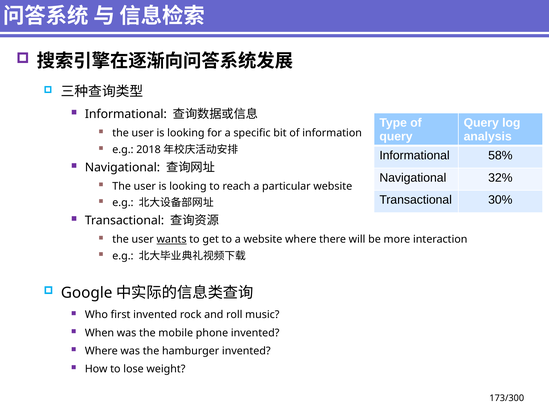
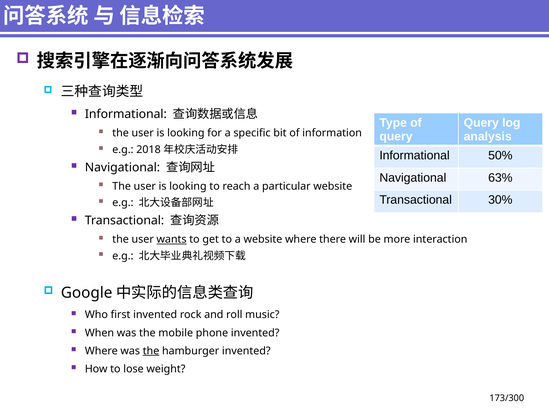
58%: 58% -> 50% (500, 155)
32%: 32% -> 63% (500, 178)
the underline: none -> present (151, 351)
